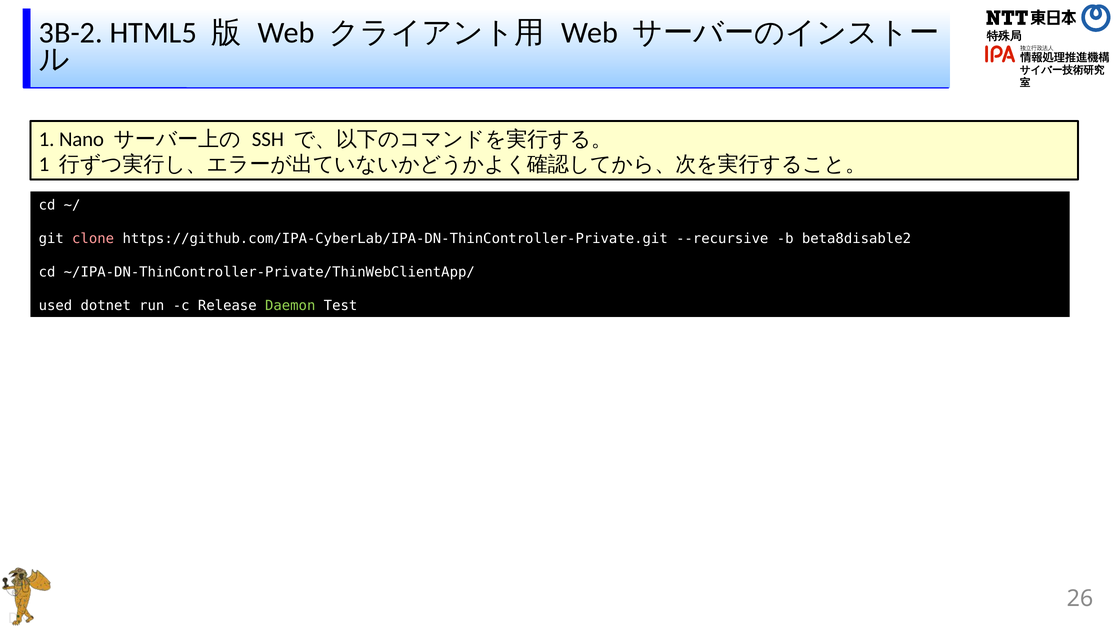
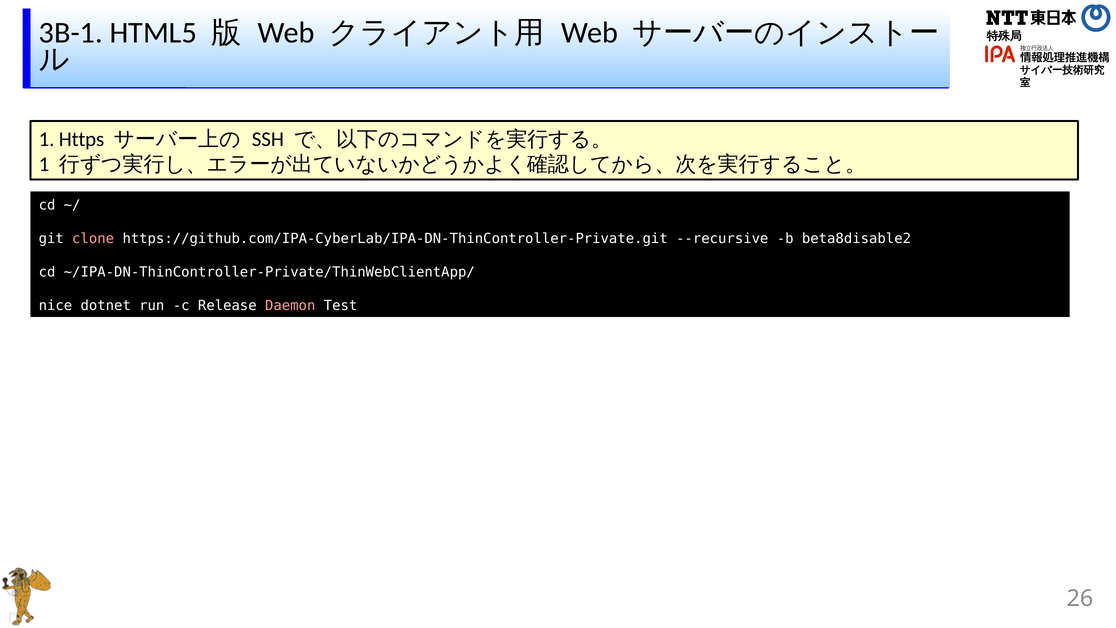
3B-2: 3B-2 -> 3B-1 (71, 33)
Nano: Nano -> Https (82, 139)
used: used -> nice (55, 305)
Daemon colour: light green -> pink (290, 305)
